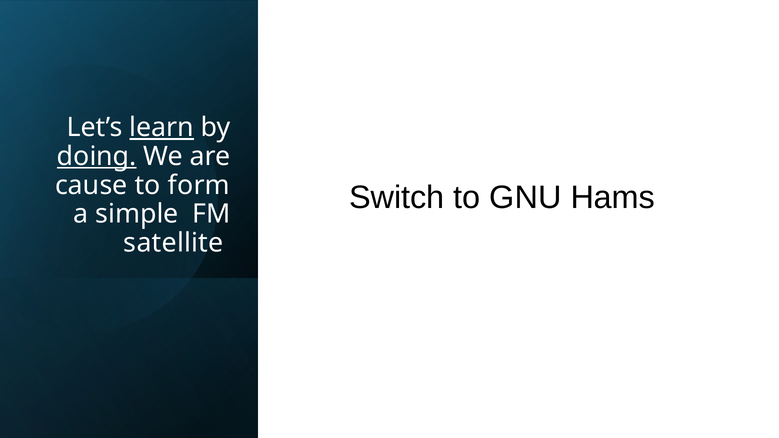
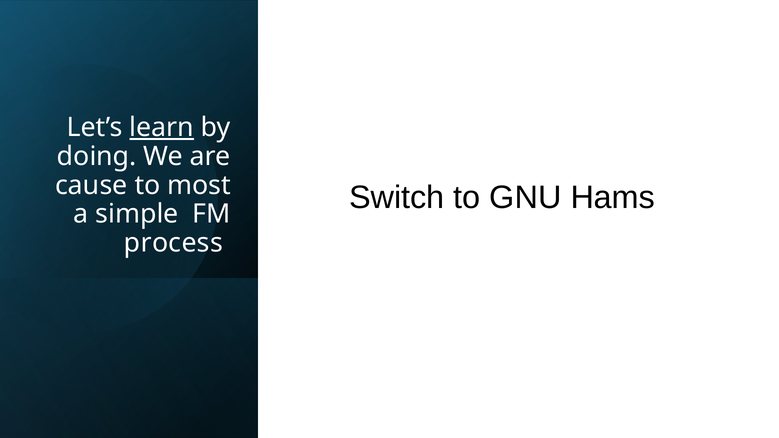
doing underline: present -> none (97, 156)
form: form -> most (199, 185)
satellite: satellite -> process (173, 243)
